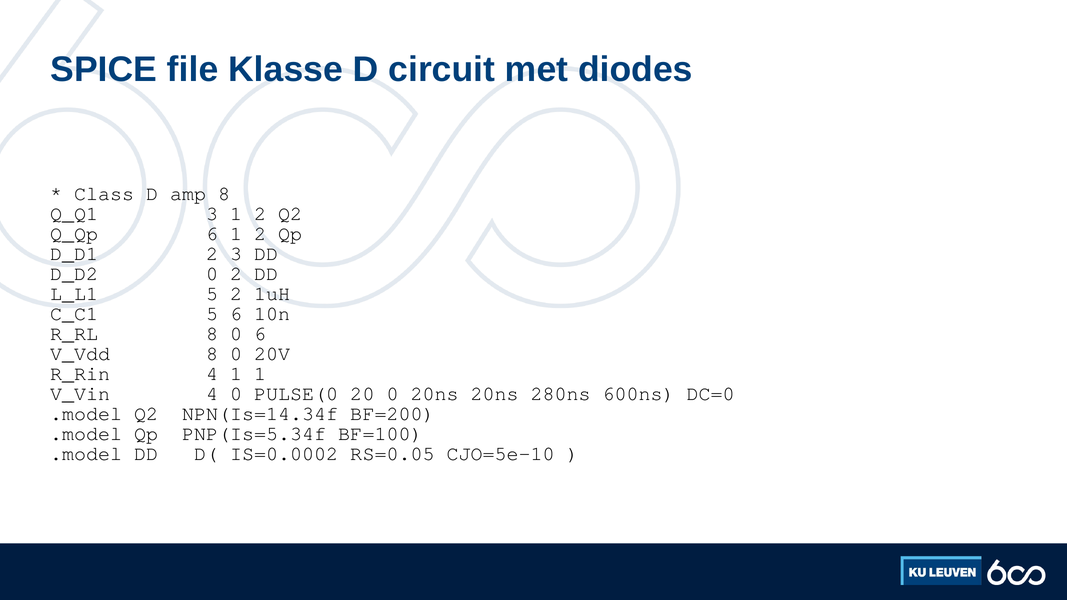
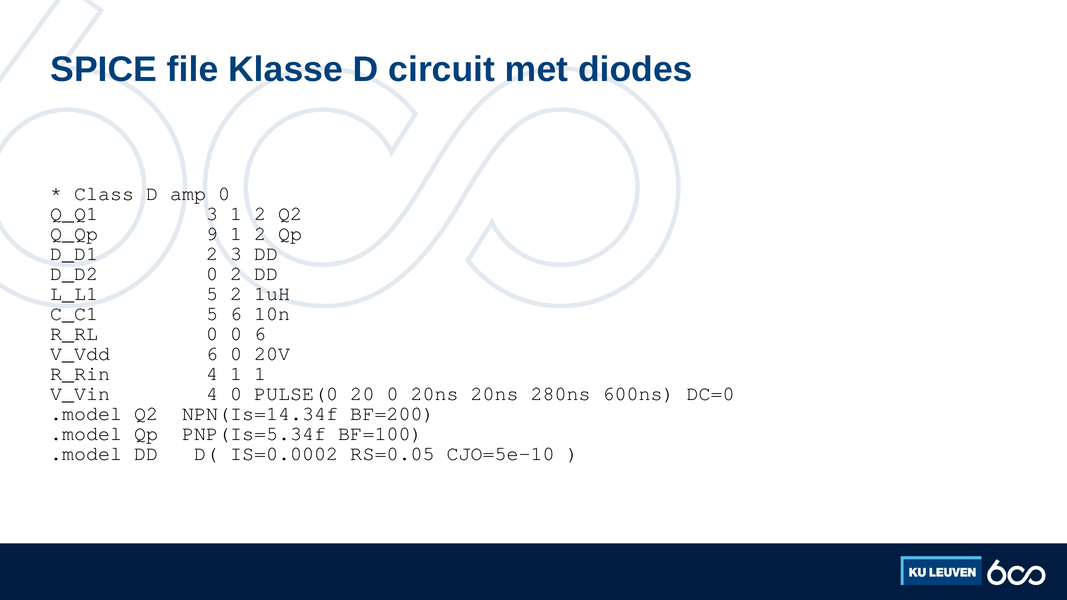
amp 8: 8 -> 0 (224, 194)
Q_Qp 6: 6 -> 9 (212, 234)
R_RL 8: 8 -> 0 (212, 334)
V_Vdd 8: 8 -> 6 (212, 354)
